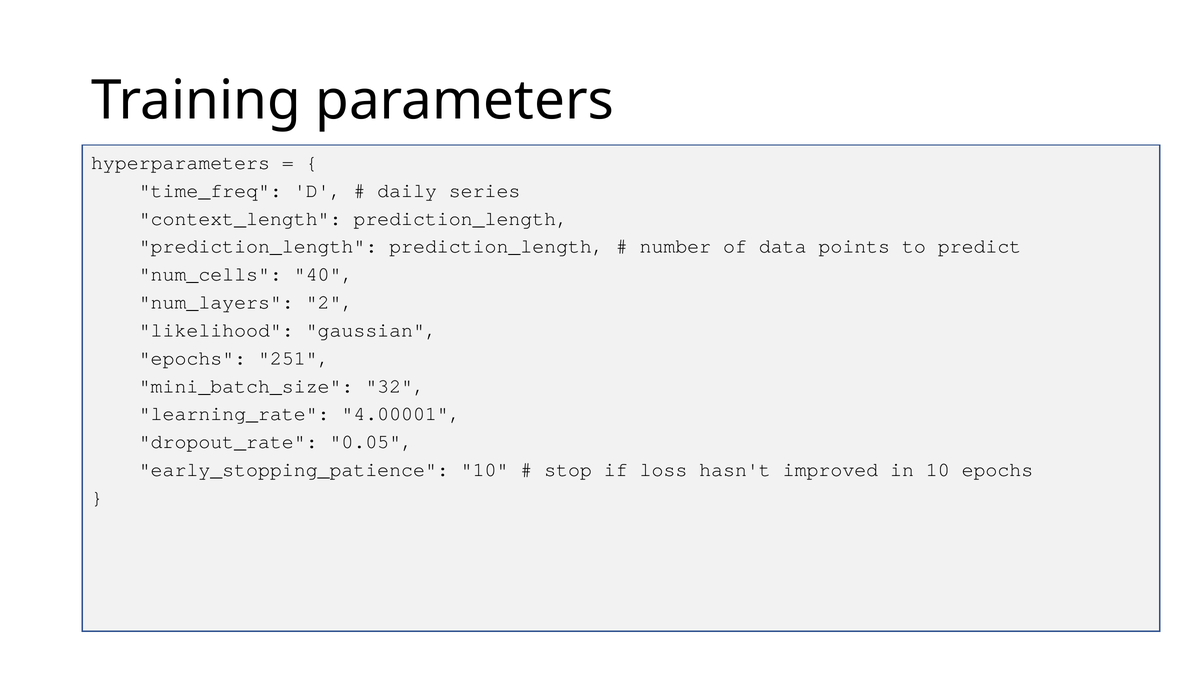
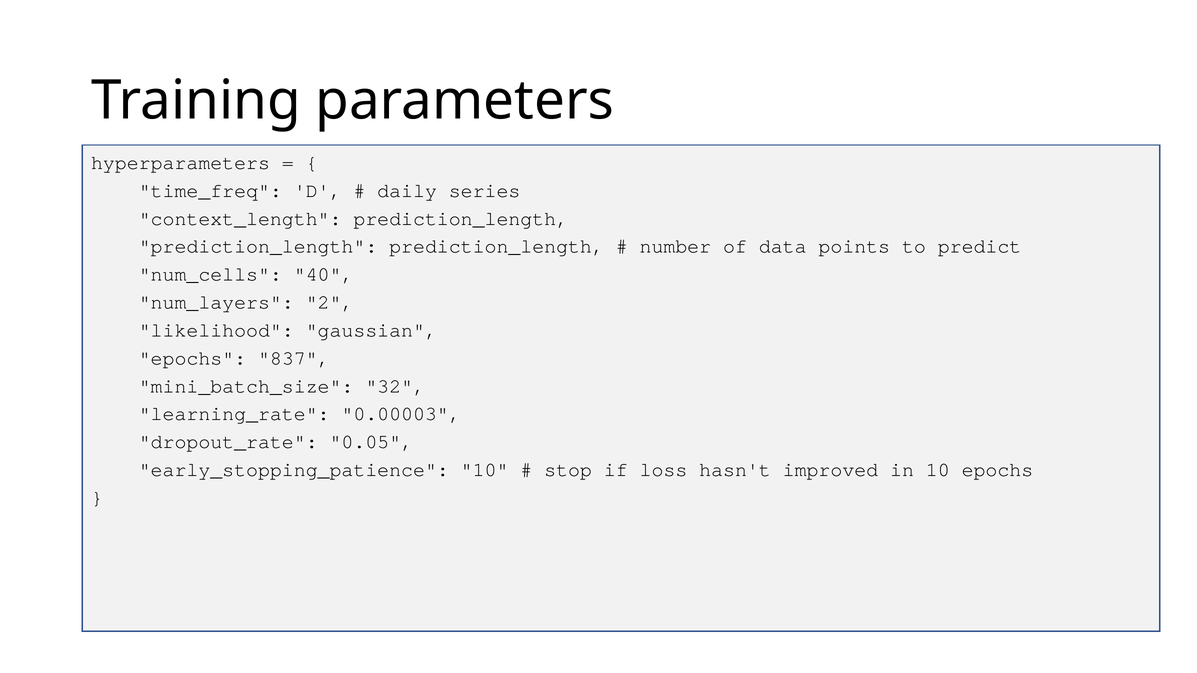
251: 251 -> 837 (294, 358)
4.00001: 4.00001 -> 0.00003 (401, 414)
